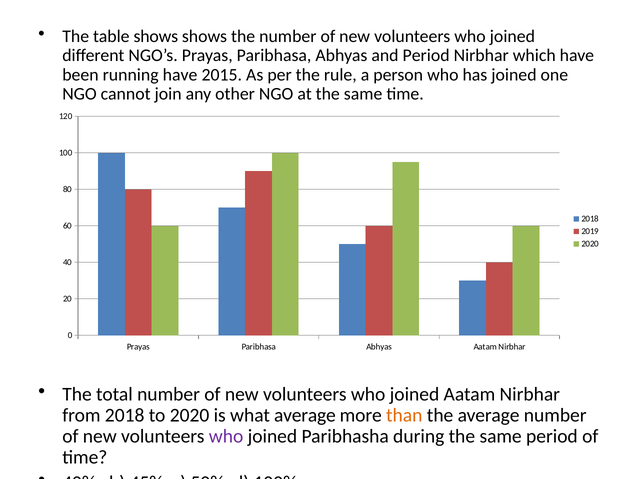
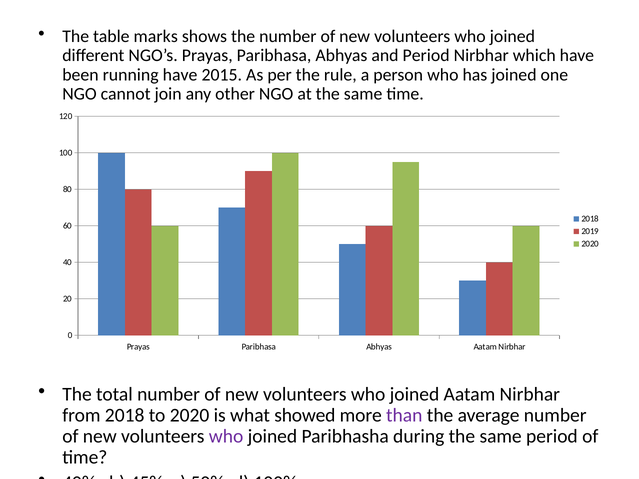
table shows: shows -> marks (156, 36)
what average: average -> showed (305, 415)
than colour: orange -> purple (404, 415)
